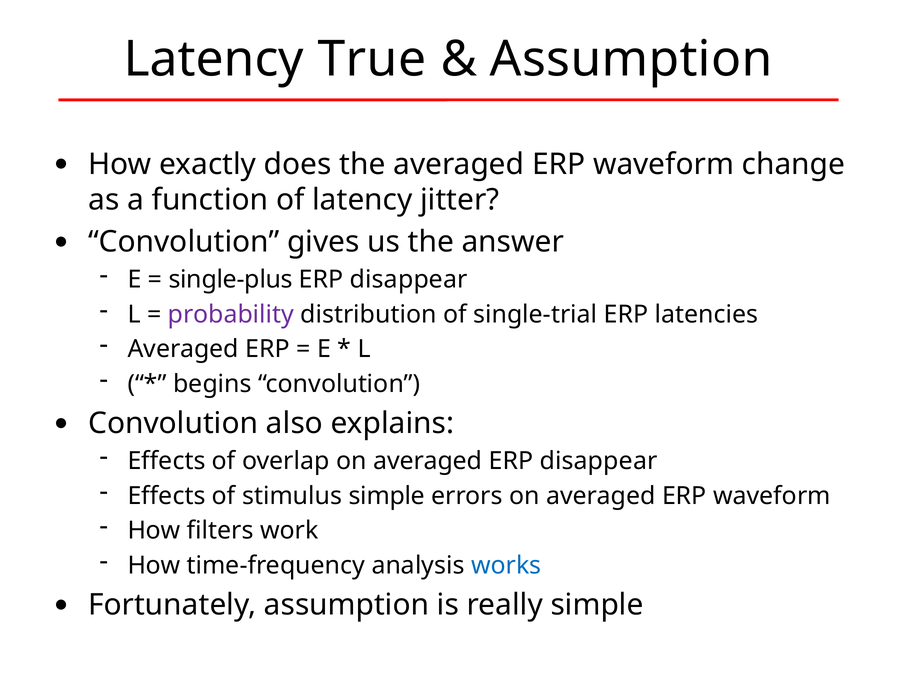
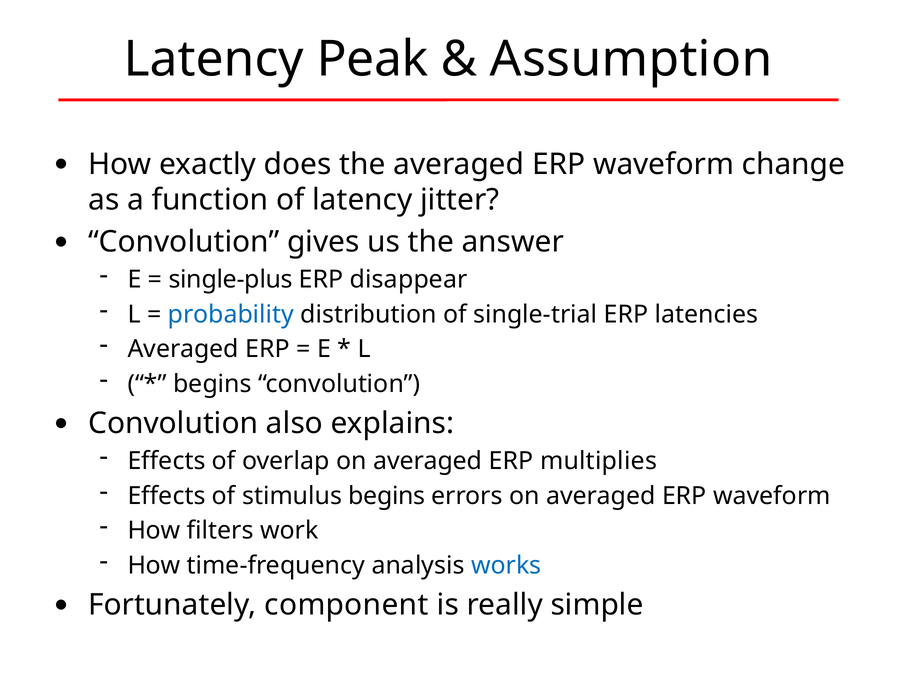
True: True -> Peak (372, 60)
probability colour: purple -> blue (231, 314)
averaged ERP disappear: disappear -> multiplies (599, 461)
stimulus simple: simple -> begins (387, 496)
Fortunately assumption: assumption -> component (346, 605)
